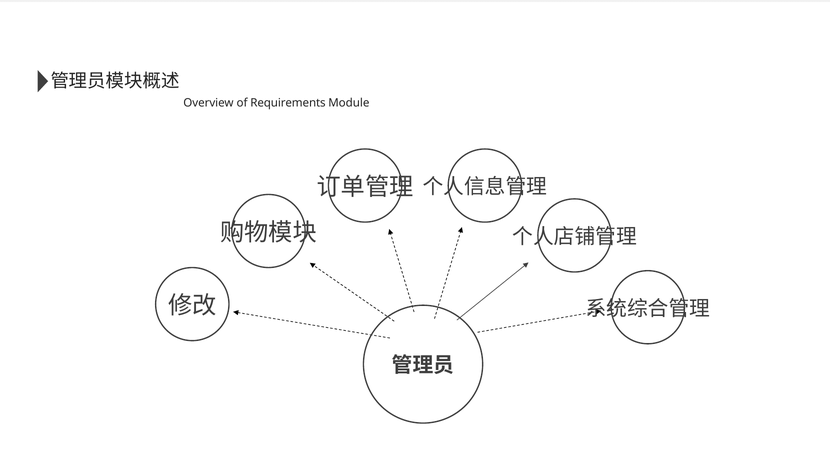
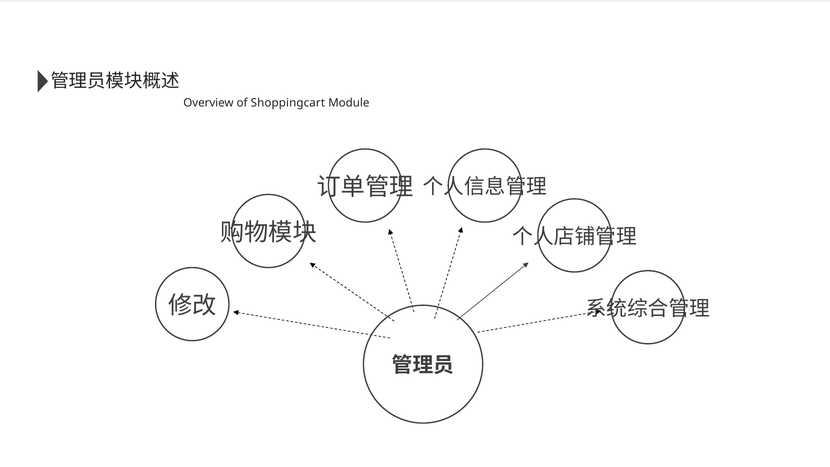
Requirements: Requirements -> Shoppingcart (288, 103)
